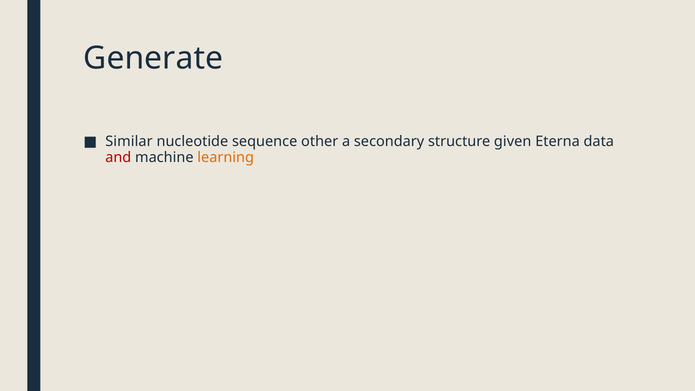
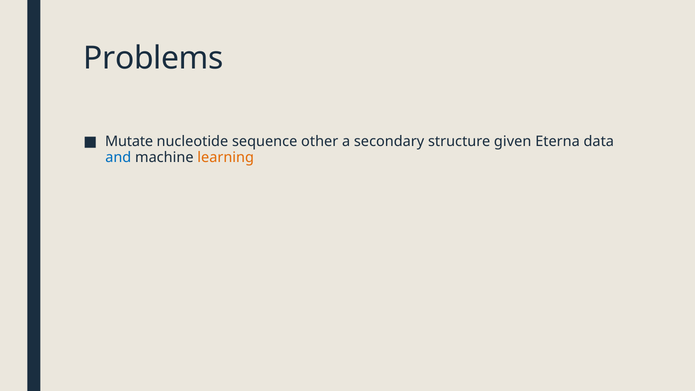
Generate: Generate -> Problems (153, 58)
Similar: Similar -> Mutate (129, 141)
and colour: red -> blue (118, 158)
